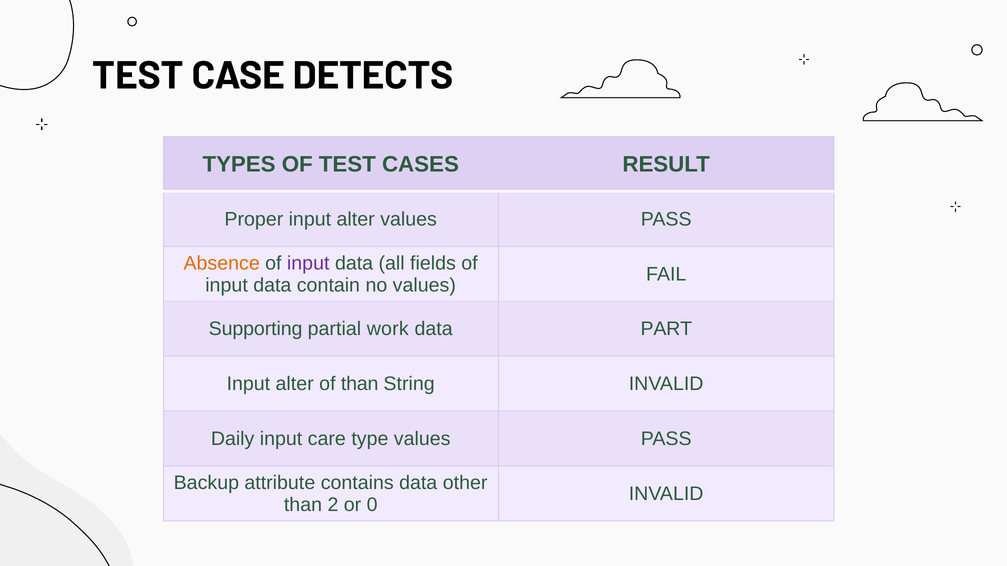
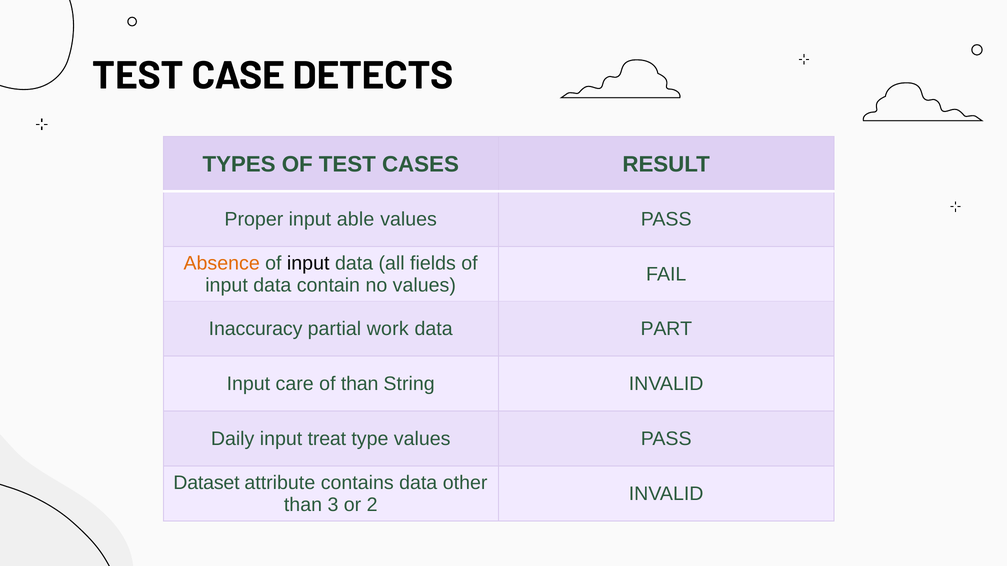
Proper input alter: alter -> able (356, 219)
input colour: purple -> black (308, 263)
Supporting: Supporting -> Inaccuracy (256, 329)
alter: alter -> care (295, 384)
care: care -> treat (327, 439)
Backup: Backup -> Dataset (206, 483)
2: 2 -> 3 (333, 505)
0: 0 -> 2 (372, 505)
